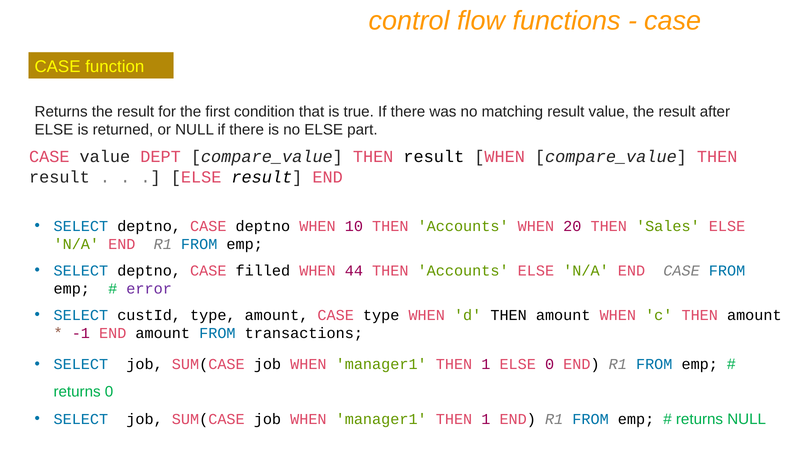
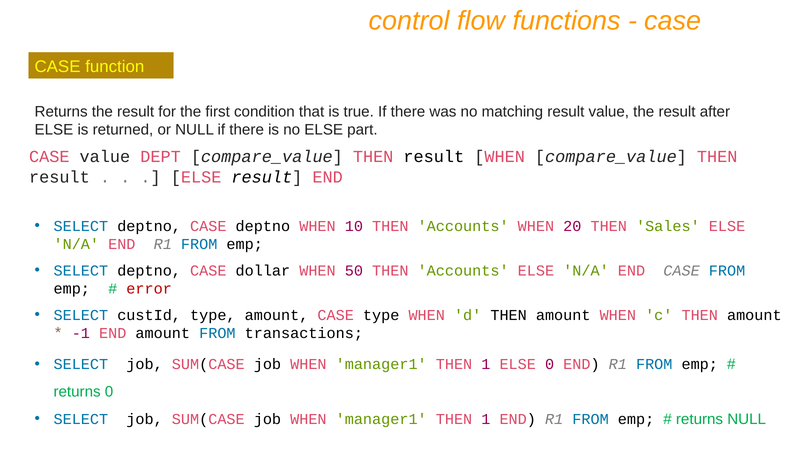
filled: filled -> dollar (263, 271)
44: 44 -> 50 (354, 271)
error colour: purple -> red (149, 289)
